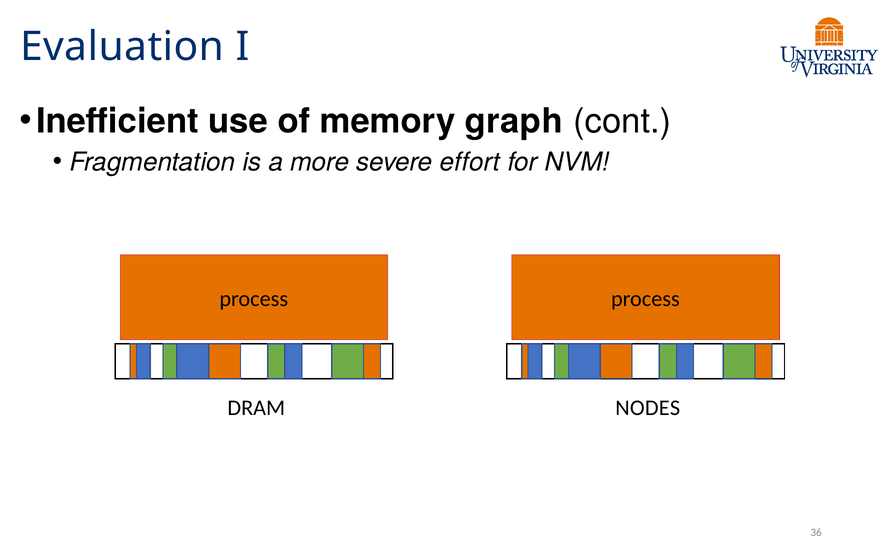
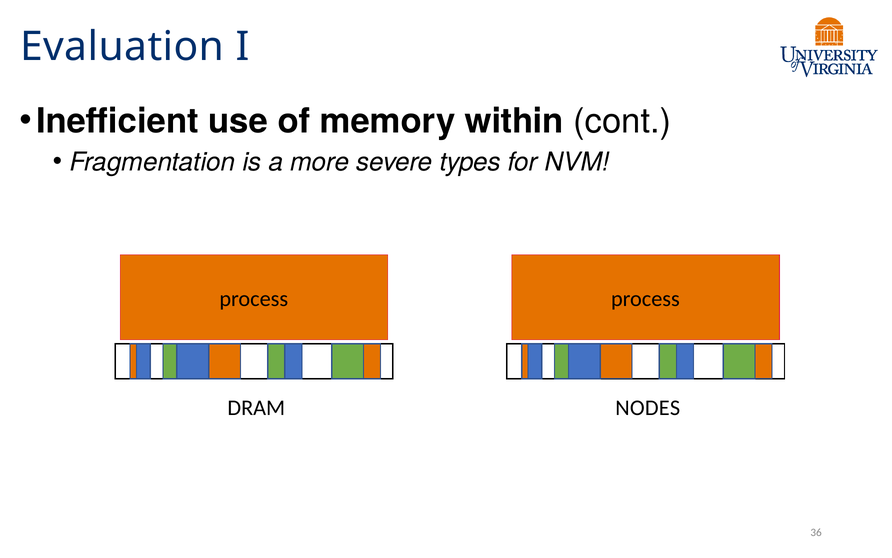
graph: graph -> within (514, 121)
effort: effort -> types (470, 162)
